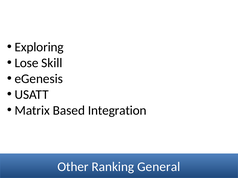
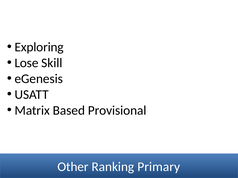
Integration: Integration -> Provisional (117, 111)
General: General -> Primary (159, 167)
